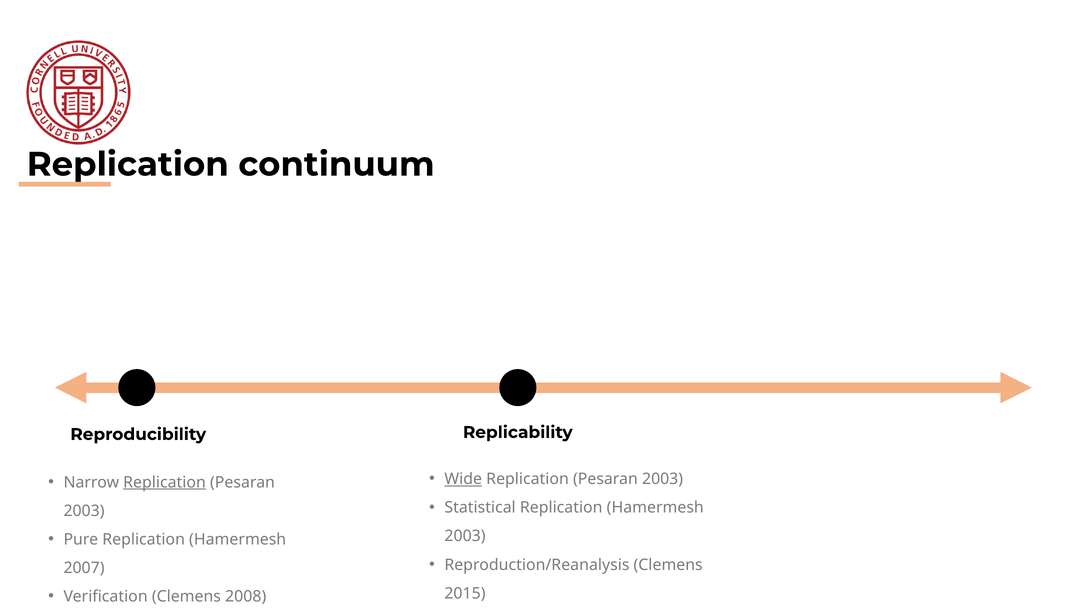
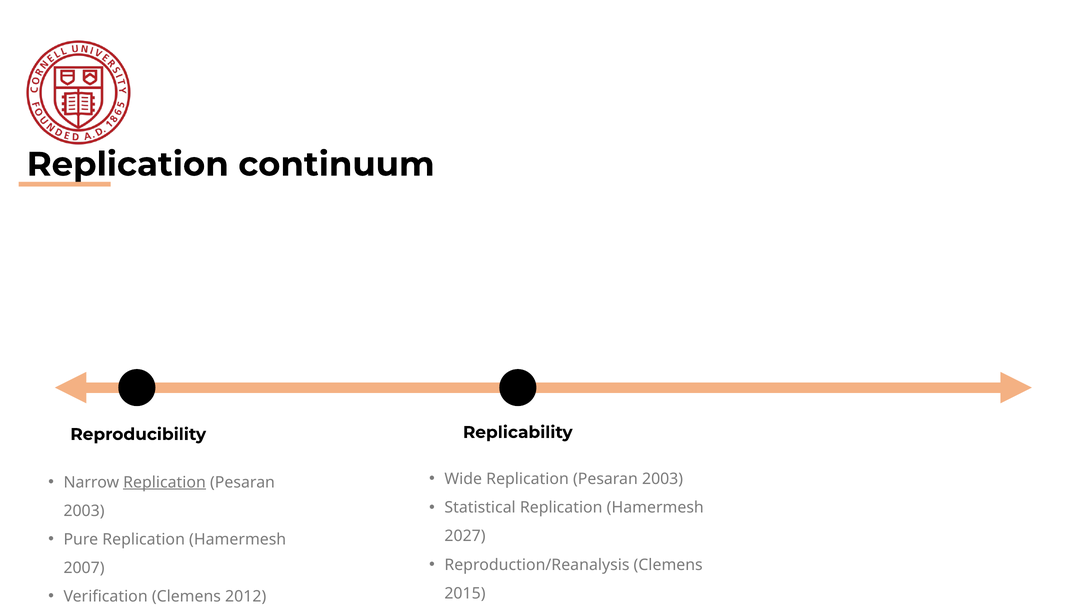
Wide underline: present -> none (463, 479)
2003: 2003 -> 2027 (465, 536)
2008: 2008 -> 2012 (246, 597)
